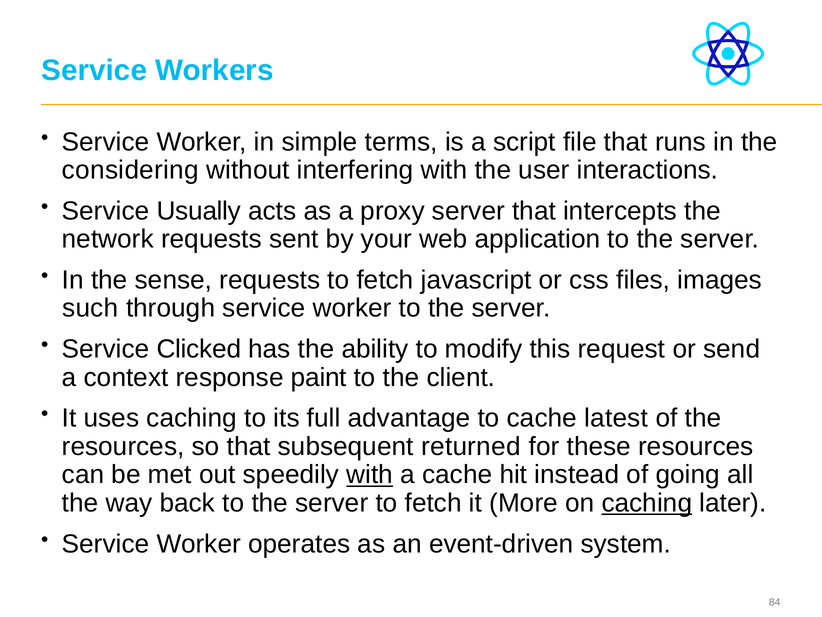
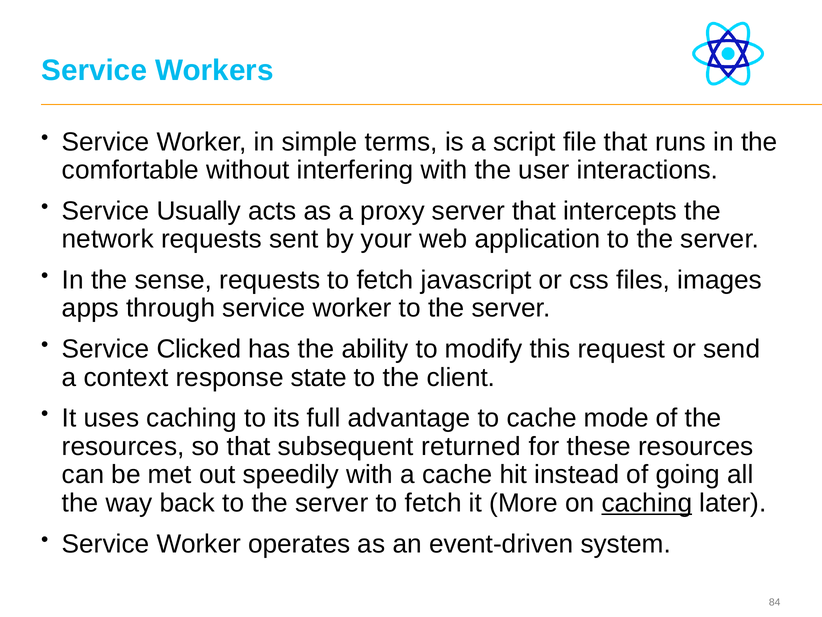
considering: considering -> comfortable (130, 170)
such: such -> apps (90, 308)
paint: paint -> state (319, 377)
latest: latest -> mode (616, 418)
with underline: present -> none (370, 474)
